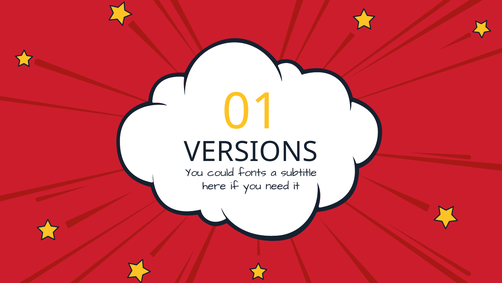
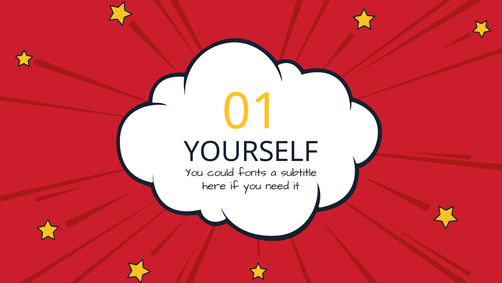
VERSIONS: VERSIONS -> YOURSELF (251, 151)
